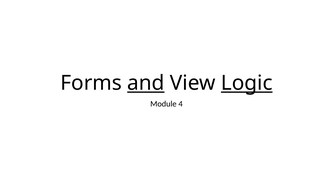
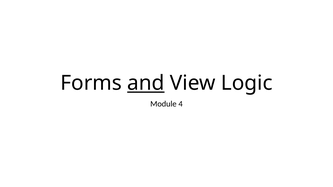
Logic underline: present -> none (247, 83)
